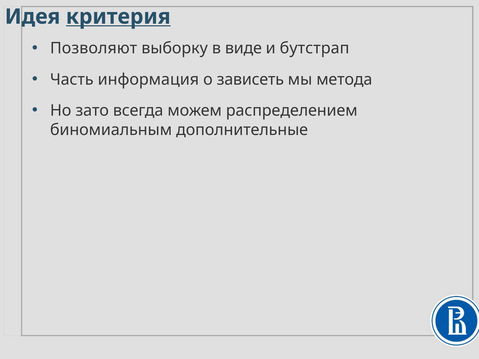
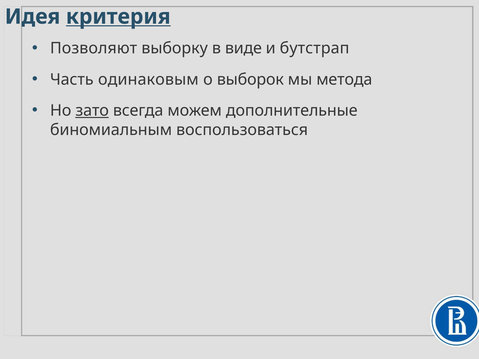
информация: информация -> одинаковым (148, 80)
зависеть: зависеть -> выборок (250, 80)
зато underline: none -> present (92, 111)
распределением: распределением -> дополнительные (292, 111)
дополнительные: дополнительные -> воспользоваться (242, 130)
